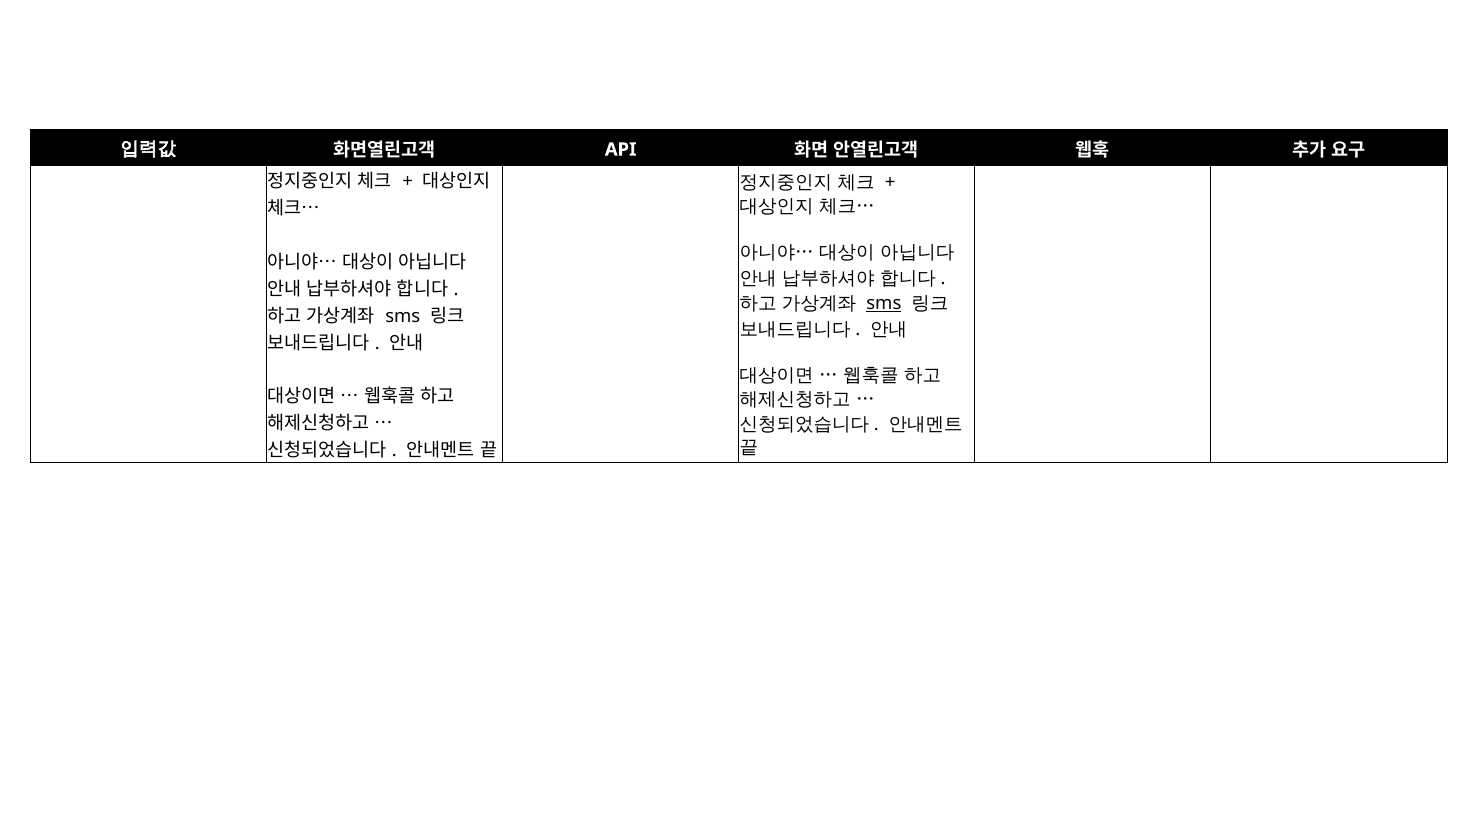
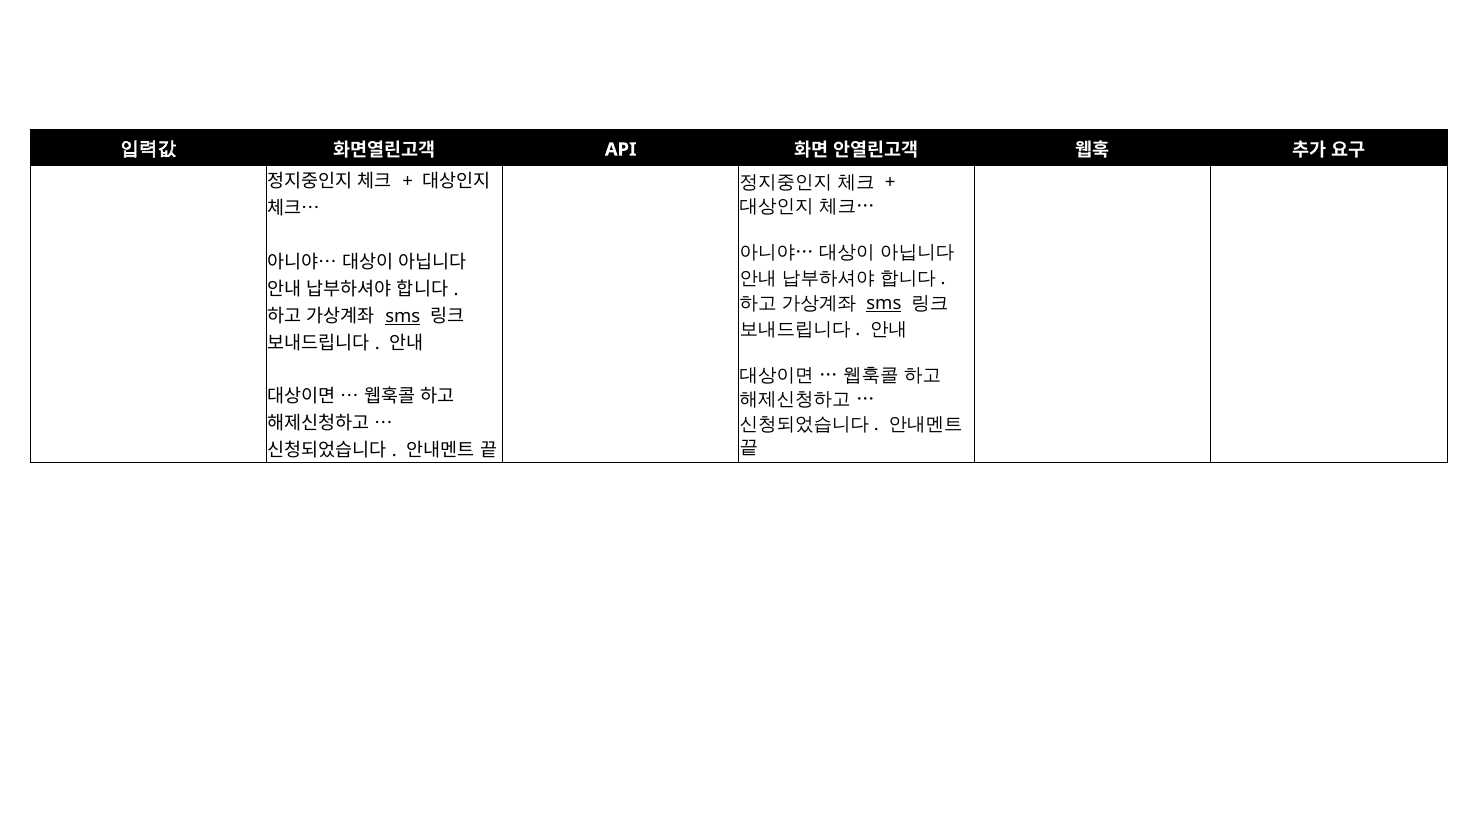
sms underline: none -> present (403, 316)
